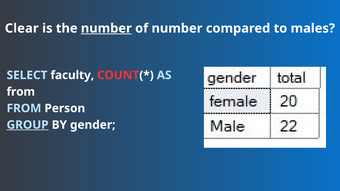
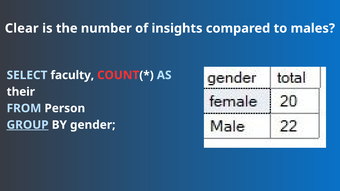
number underline: present -> none (106, 28)
of number: number -> insights (177, 28)
from: from -> their (21, 92)
